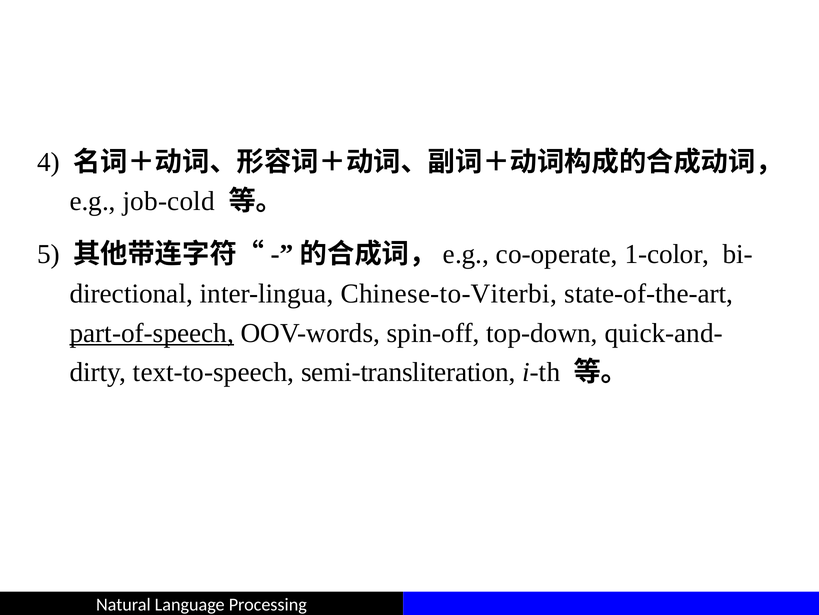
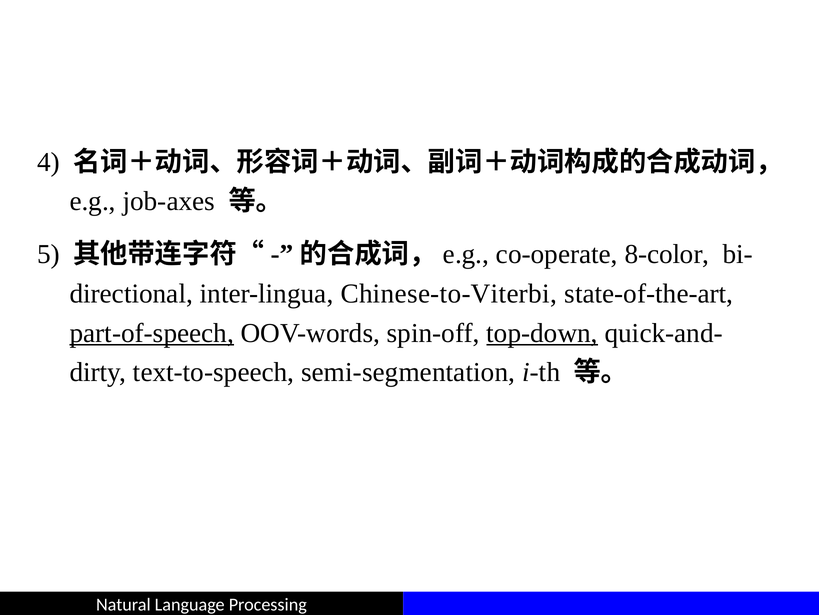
job-cold: job-cold -> job-axes (169, 201)
1-color: 1-color -> 8-color (667, 254)
top-down underline: none -> present (542, 333)
semi-transliteration: semi-transliteration -> semi-segmentation (408, 372)
